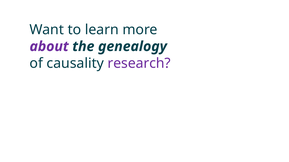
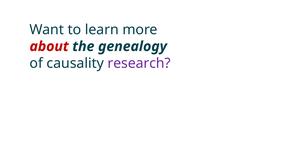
about colour: purple -> red (49, 47)
